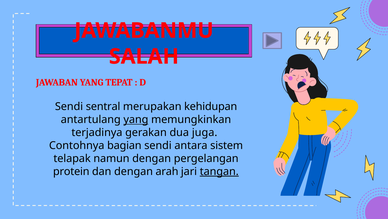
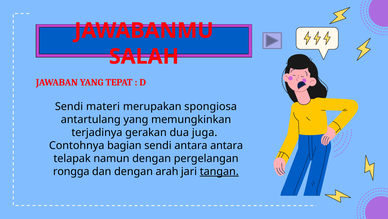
sentral: sentral -> materi (103, 106)
kehidupan: kehidupan -> spongiosa (211, 106)
yang underline: present -> none (136, 119)
antara sistem: sistem -> antara (227, 145)
protein: protein -> rongga (71, 171)
